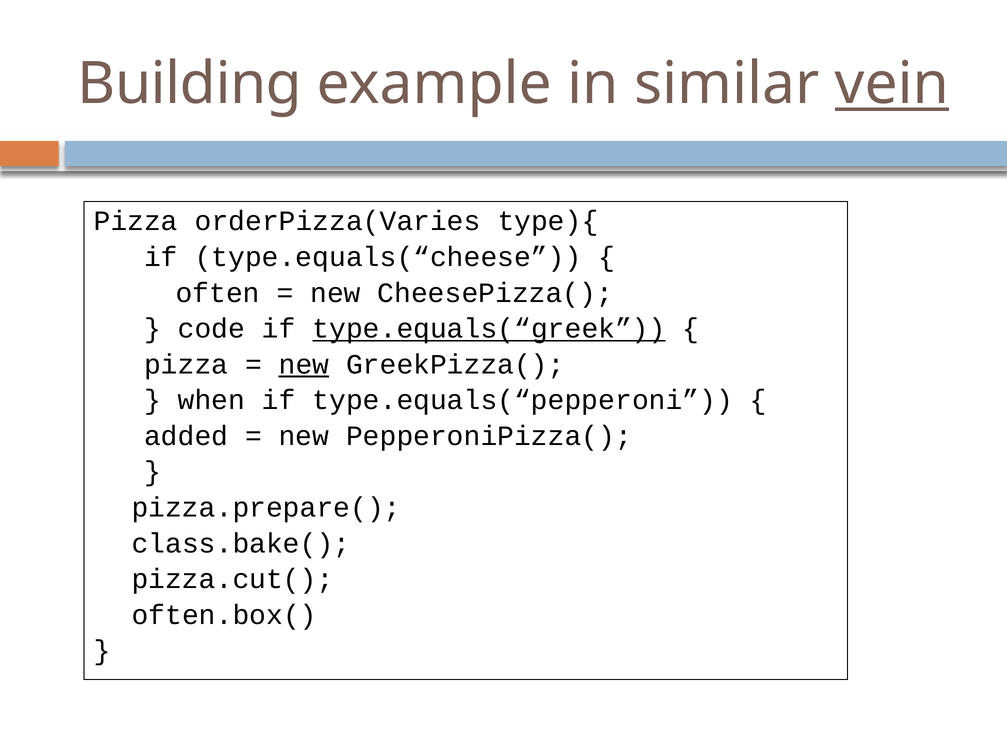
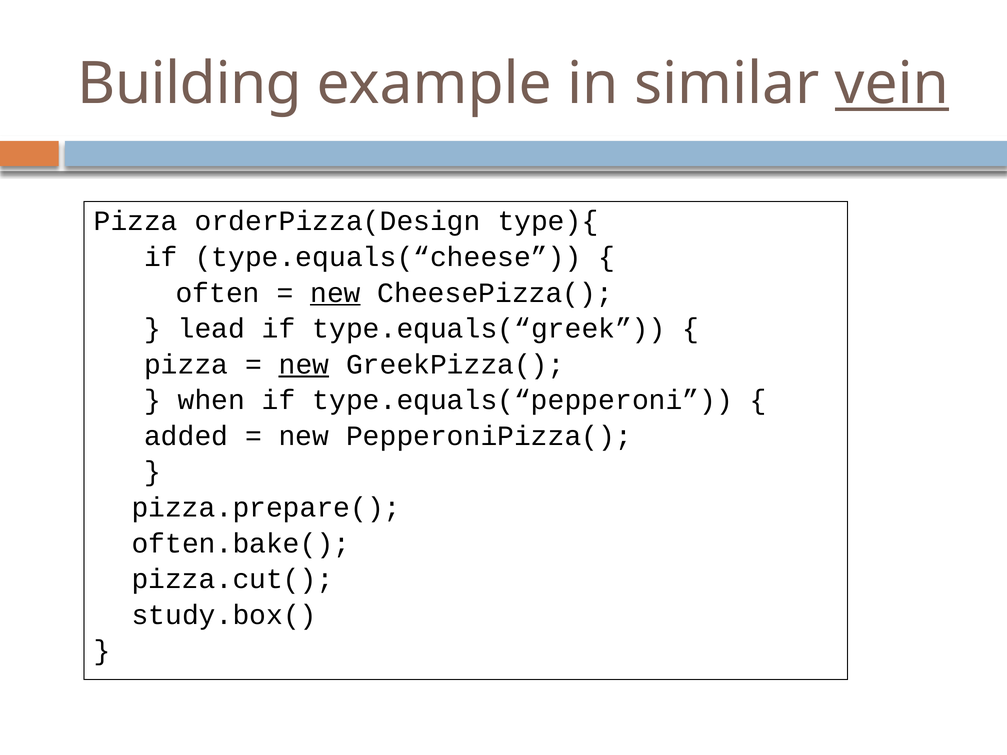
orderPizza(Varies: orderPizza(Varies -> orderPizza(Design (338, 221)
new underline: none -> present (335, 293)
code: code -> lead (211, 329)
type.equals(“greek underline: present -> none (489, 329)
class.bake(: class.bake( -> often.bake( (241, 544)
often.box(: often.box( -> study.box( (224, 615)
